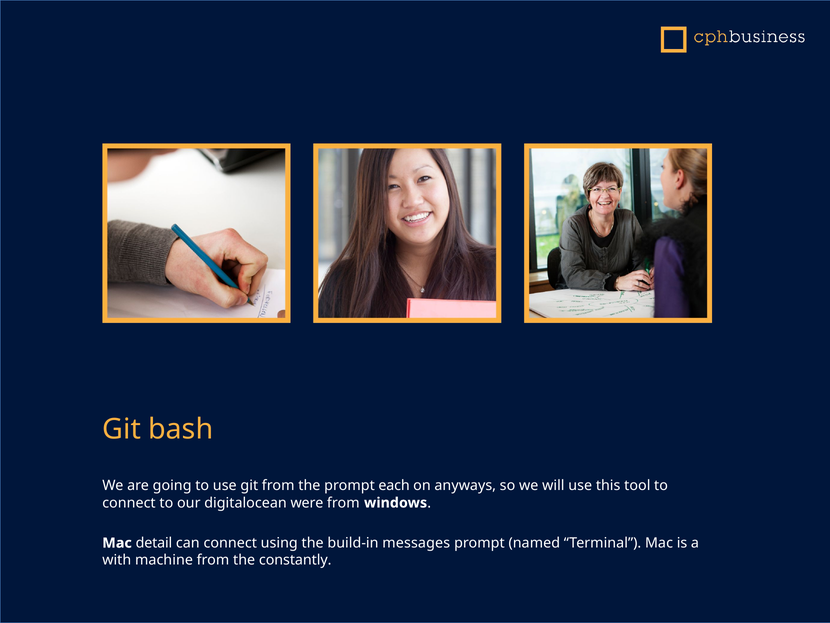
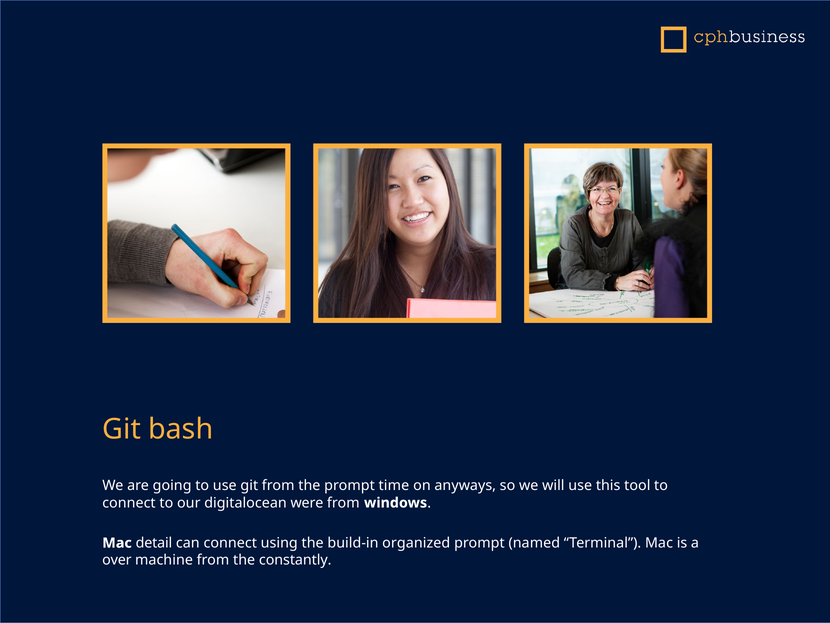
each: each -> time (394, 485)
messages: messages -> organized (416, 543)
with: with -> over (117, 560)
